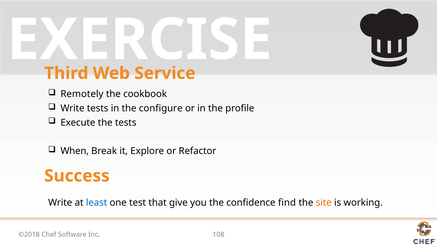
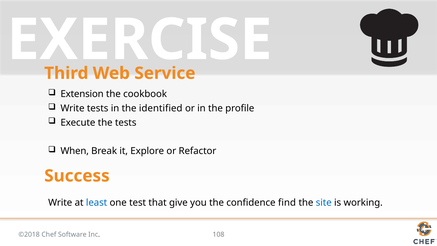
Remotely: Remotely -> Extension (82, 94)
configure: configure -> identified (161, 108)
site colour: orange -> blue (324, 202)
